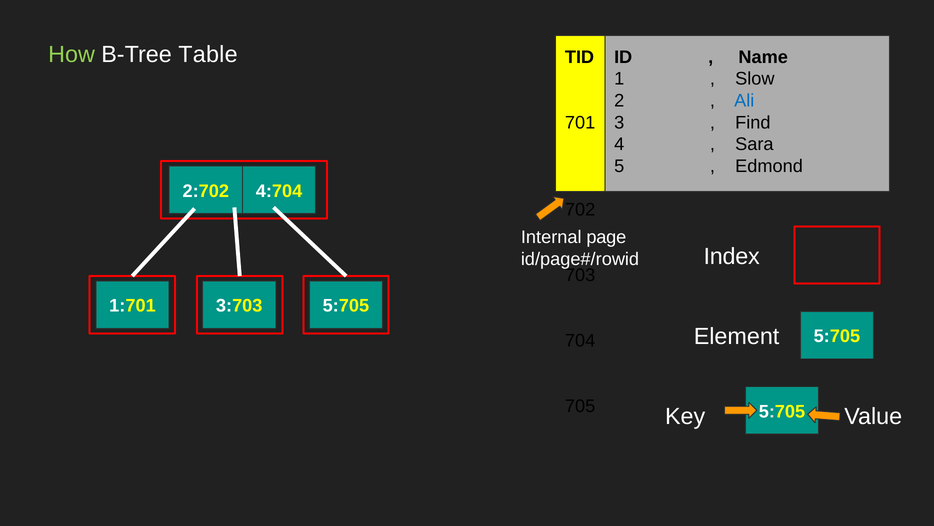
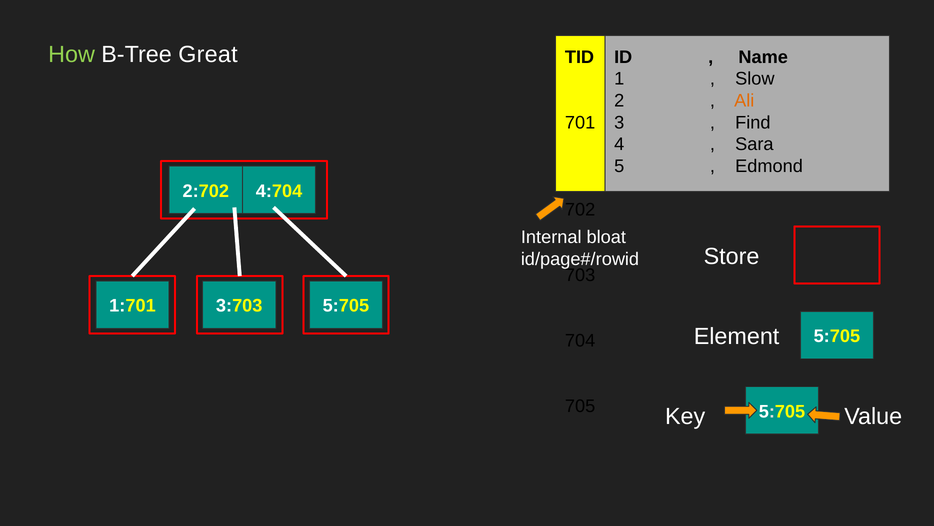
Table: Table -> Great (208, 55)
Ali colour: blue -> orange (744, 101)
page: page -> bloat (606, 237)
Index: Index -> Store (732, 256)
